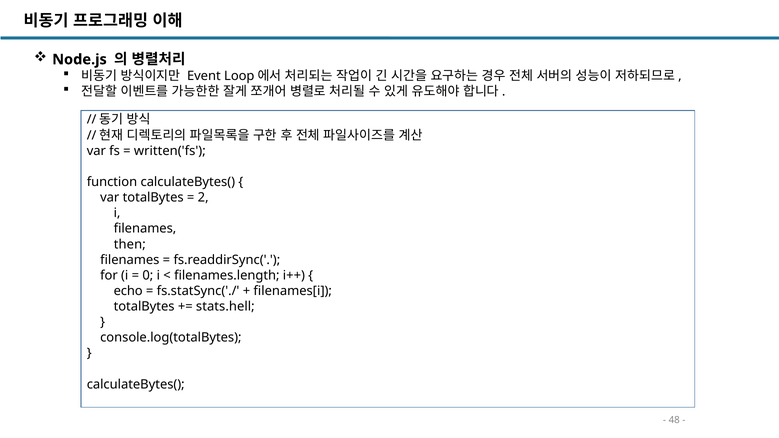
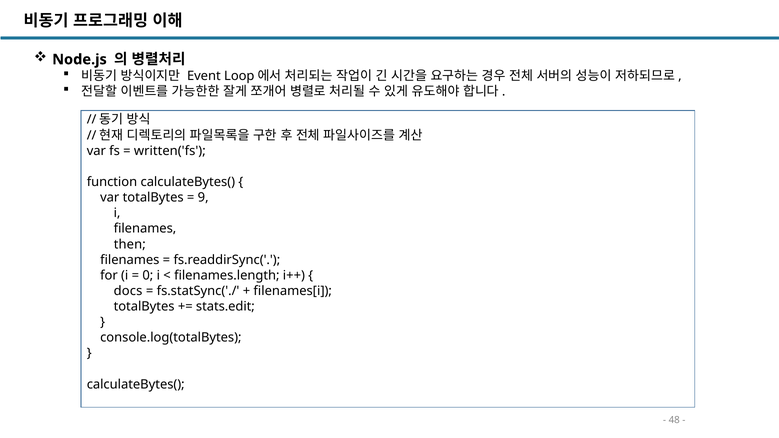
2: 2 -> 9 (203, 198)
echo: echo -> docs (128, 291)
stats.hell: stats.hell -> stats.edit (225, 307)
